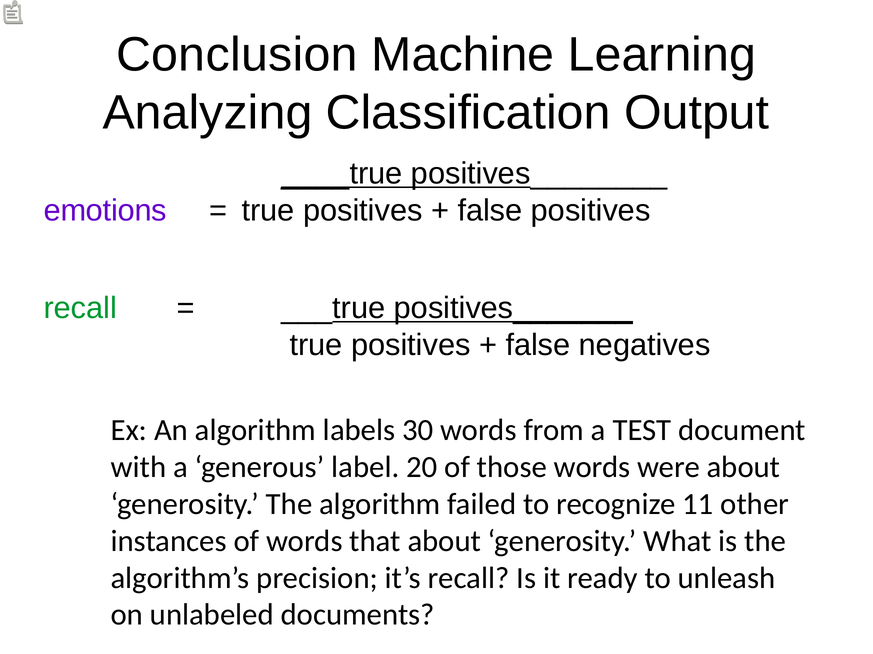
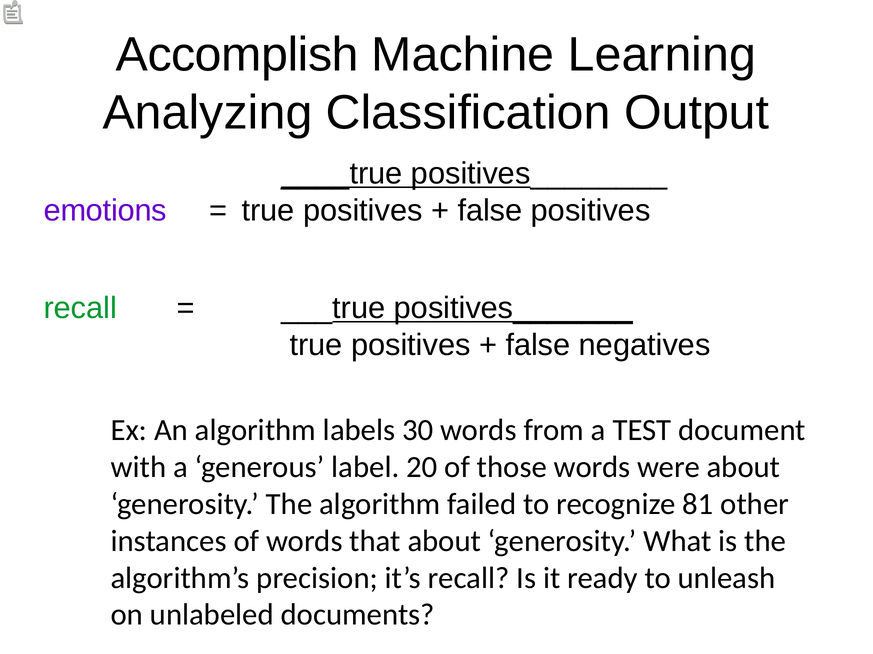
Conclusion: Conclusion -> Accomplish (237, 55)
11: 11 -> 81 (698, 505)
